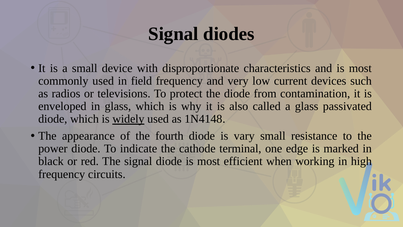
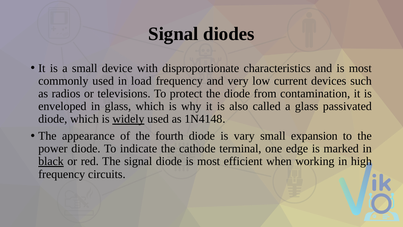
field: field -> load (141, 81)
resistance: resistance -> expansion (314, 136)
black underline: none -> present (51, 161)
